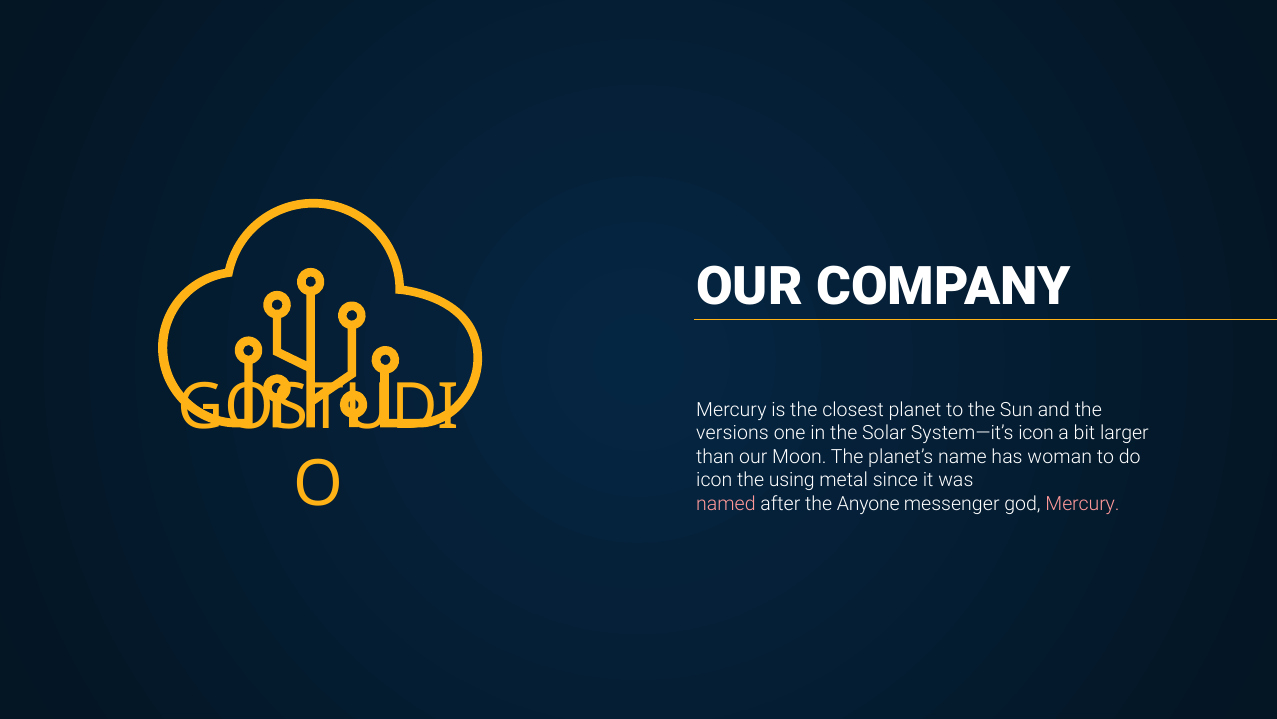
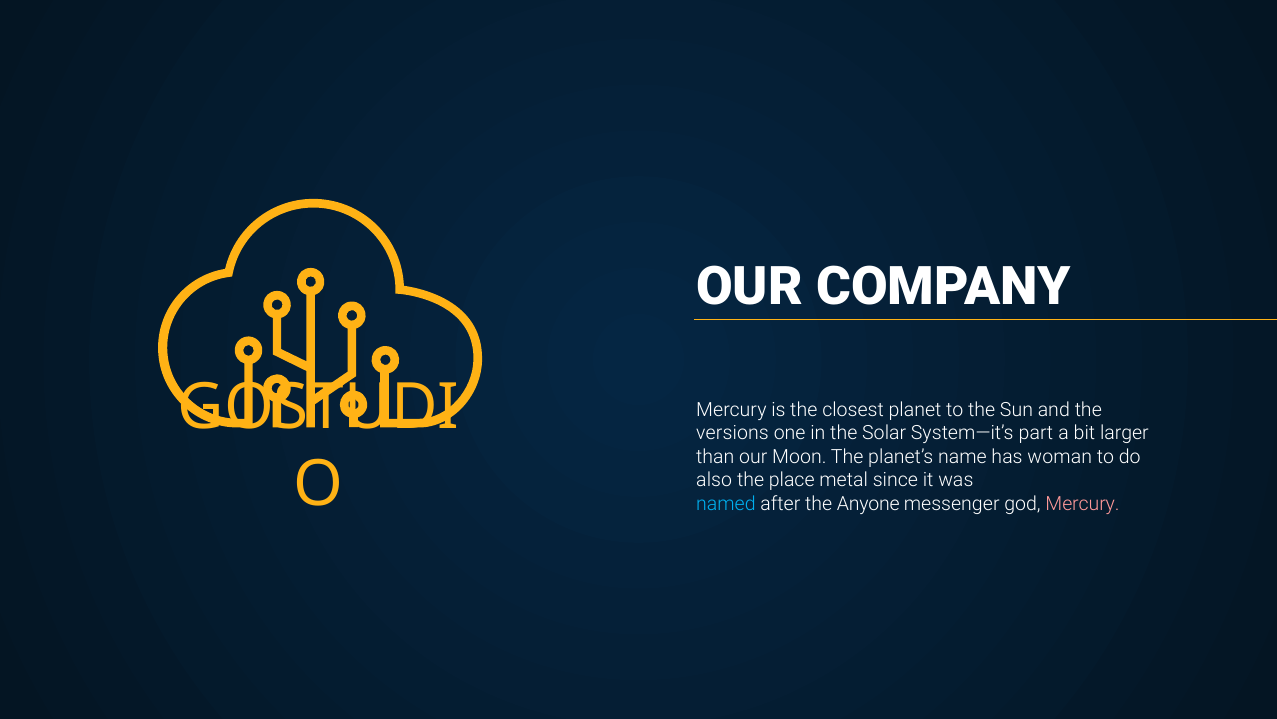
System—it’s icon: icon -> part (1036, 433)
icon: icon -> also (714, 480)
using: using -> place (792, 480)
named colour: pink -> light blue (726, 503)
